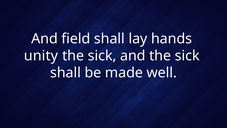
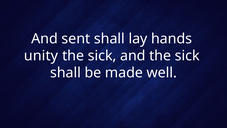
field: field -> sent (76, 39)
